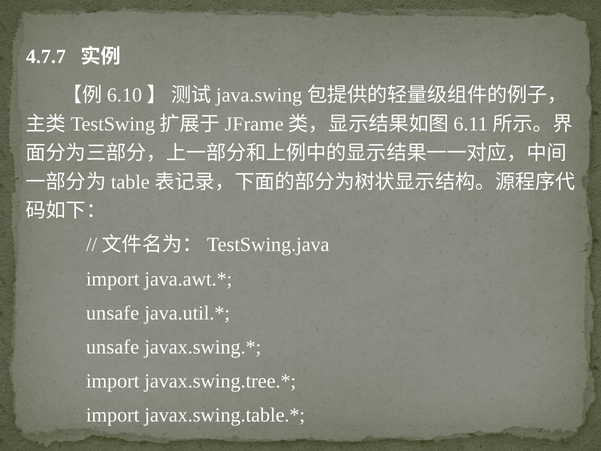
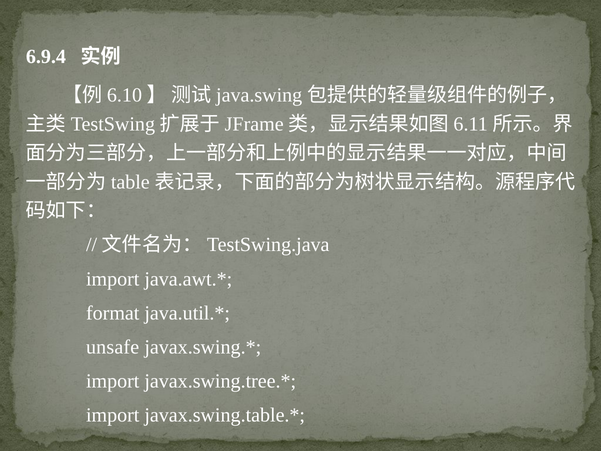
4.7.7: 4.7.7 -> 6.9.4 (46, 56)
unsafe: unsafe -> format (113, 313)
